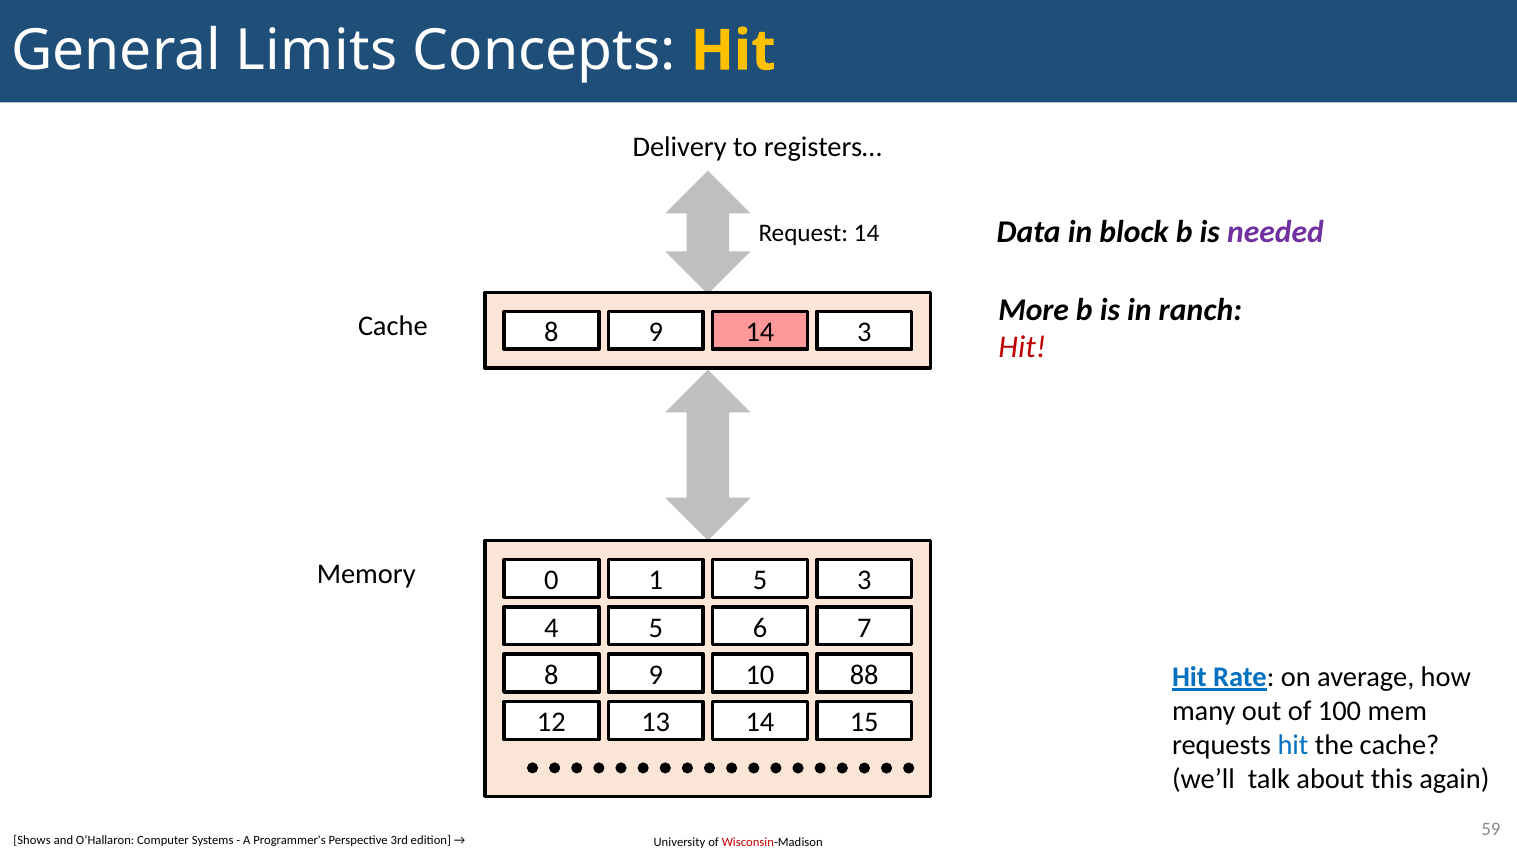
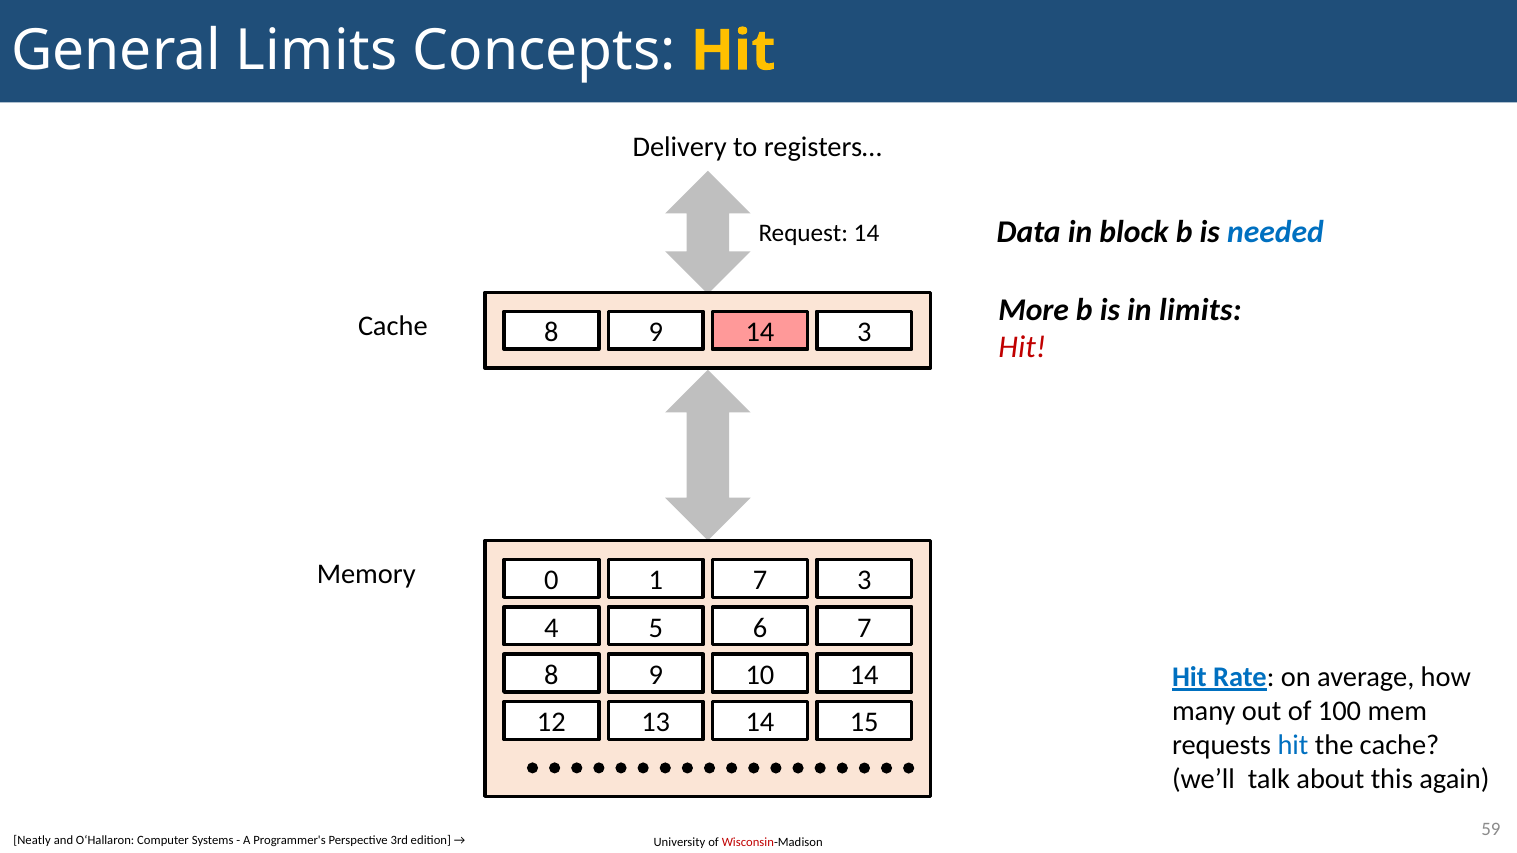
needed colour: purple -> blue (1275, 232)
in ranch: ranch -> limits (1200, 310)
1 5: 5 -> 7 (760, 581)
10 88: 88 -> 14 (864, 675)
Shows: Shows -> Neatly (32, 841)
